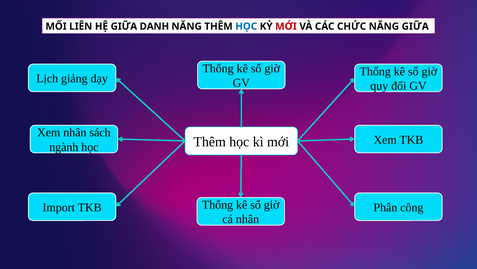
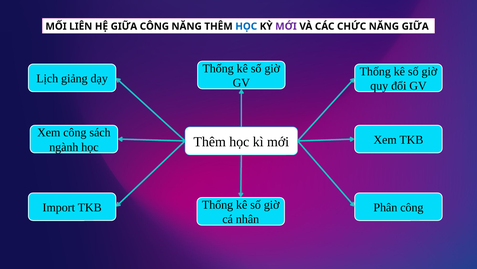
GIỮA DANH: DANH -> CÔNG (154, 26)
MỚI colour: red -> purple (286, 26)
Xem nhân: nhân -> công (75, 132)
